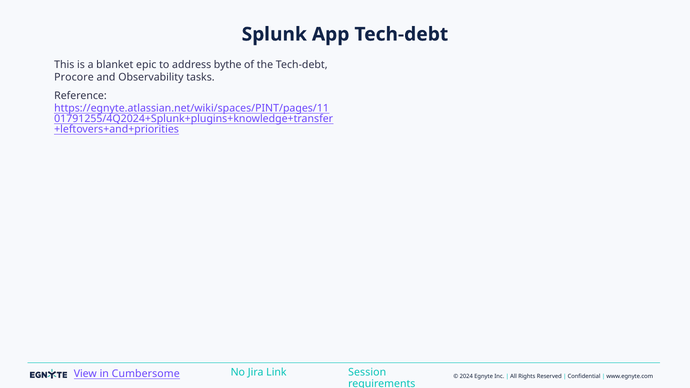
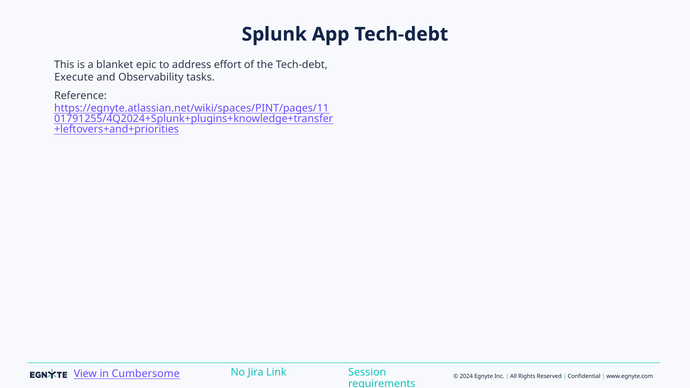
bythe: bythe -> effort (228, 65)
Procore: Procore -> Execute (74, 77)
